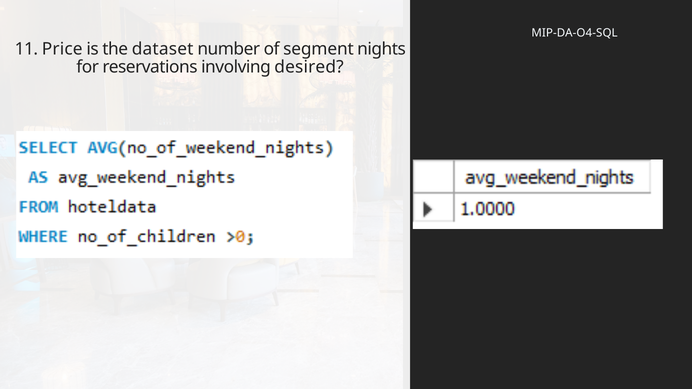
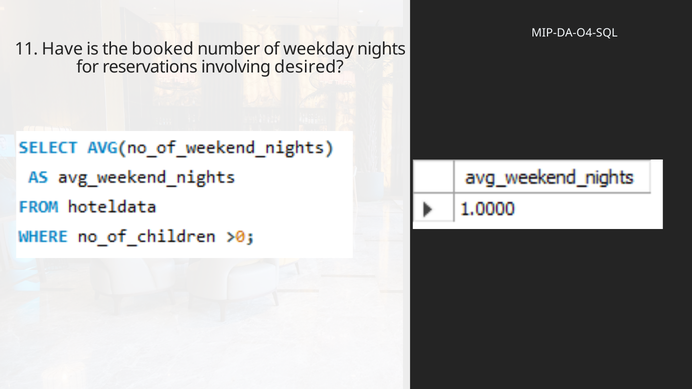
Price: Price -> Have (62, 49)
dataset: dataset -> booked (163, 49)
segment: segment -> weekday (318, 49)
